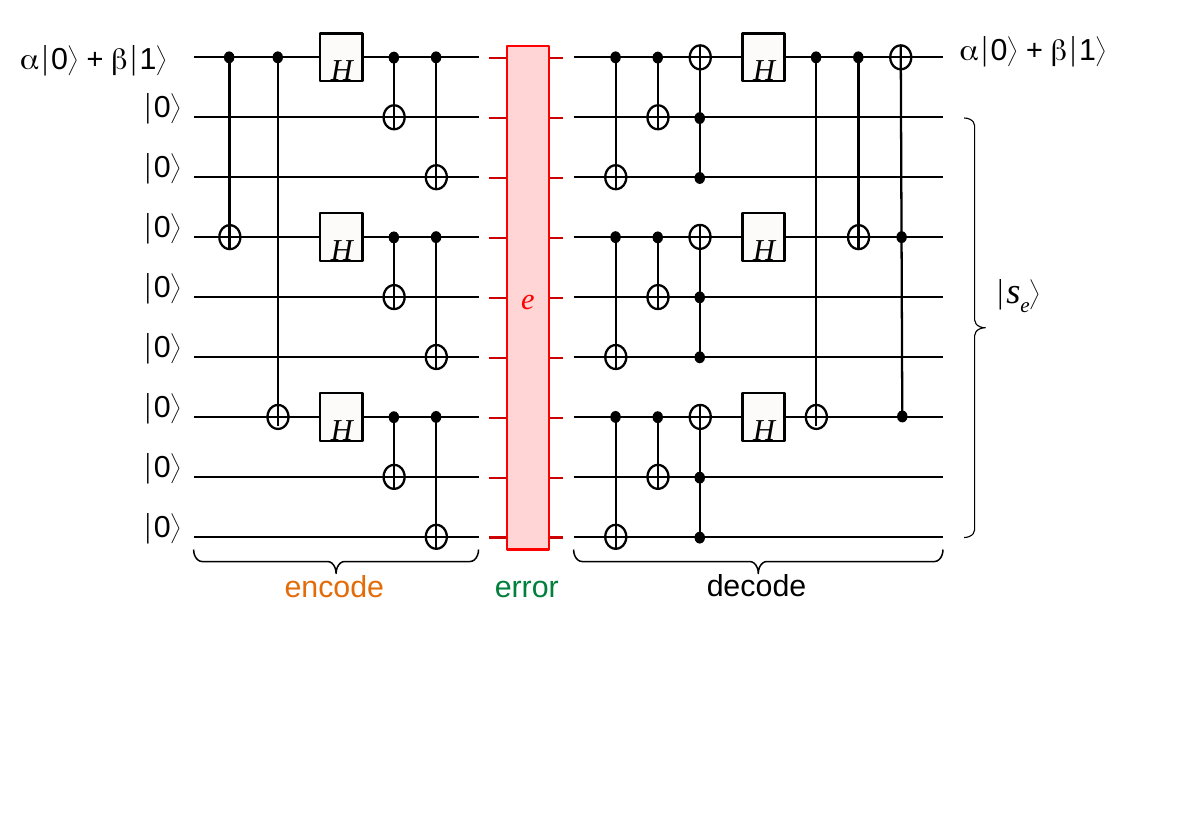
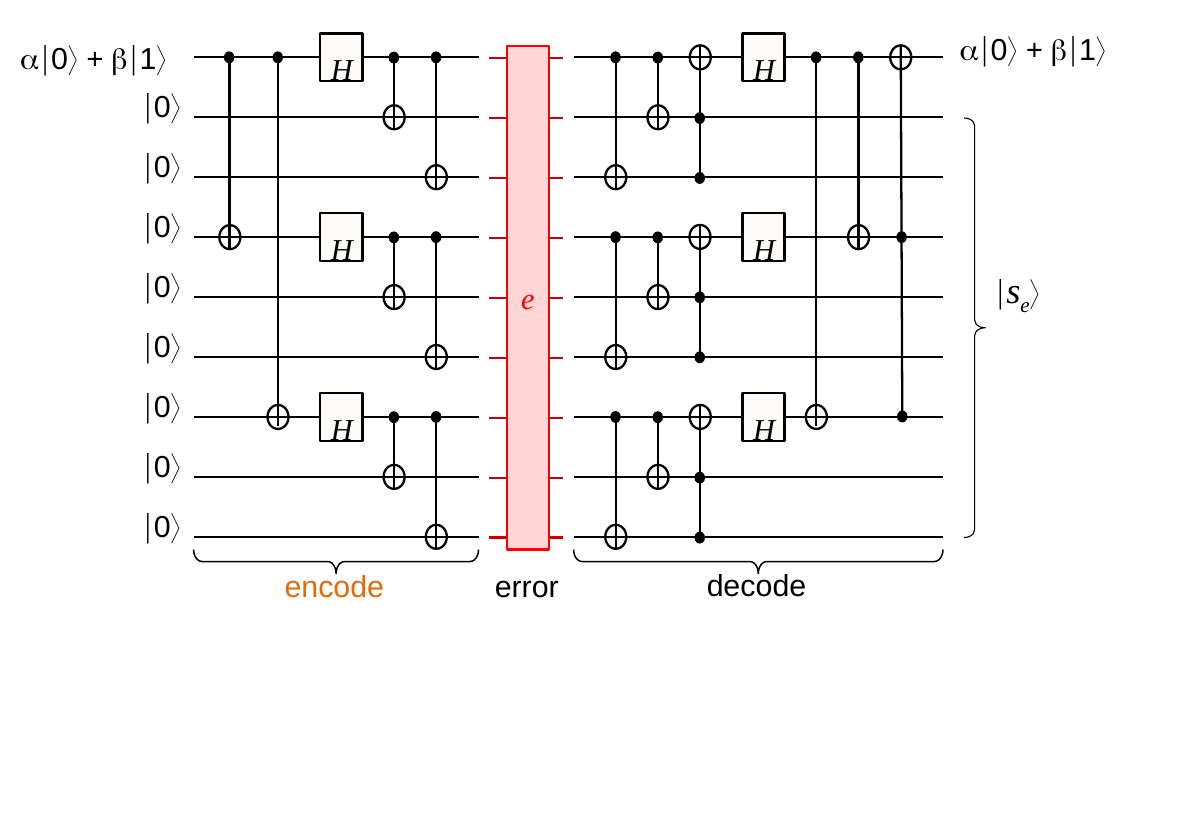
error colour: green -> black (527, 587)
